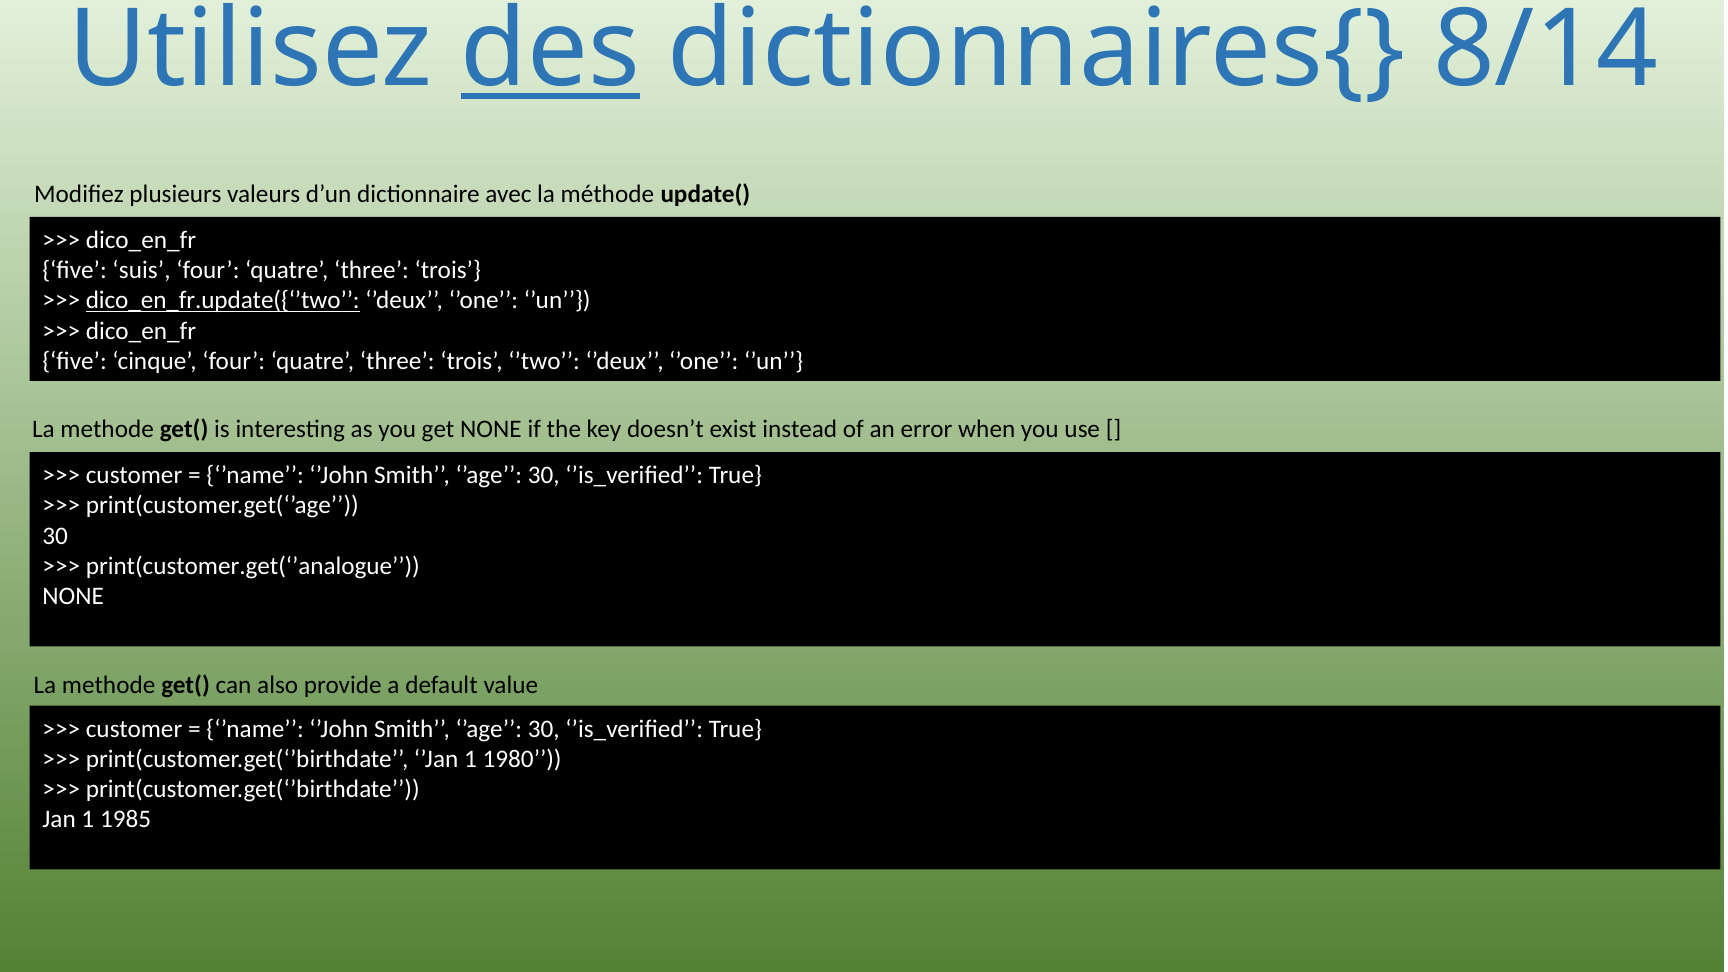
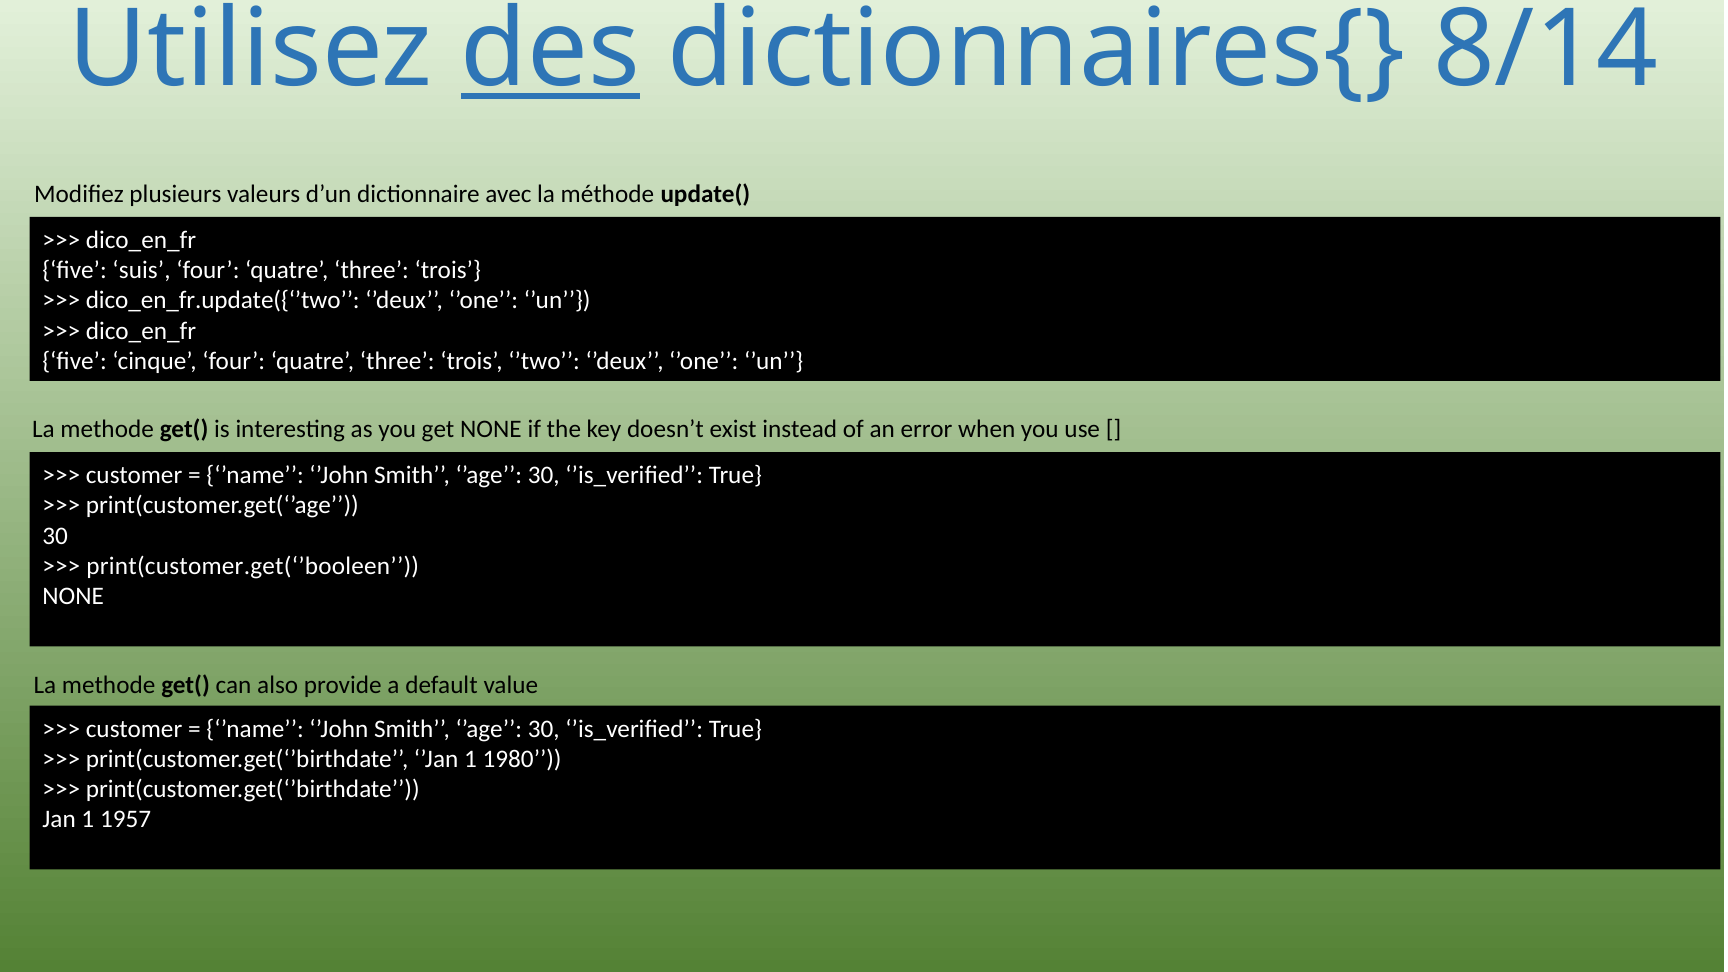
dico_en_fr.update({‘’two underline: present -> none (223, 301)
print(customer.get(‘’analogue: print(customer.get(‘’analogue -> print(customer.get(‘’booleen (253, 566)
1985: 1985 -> 1957 (126, 820)
